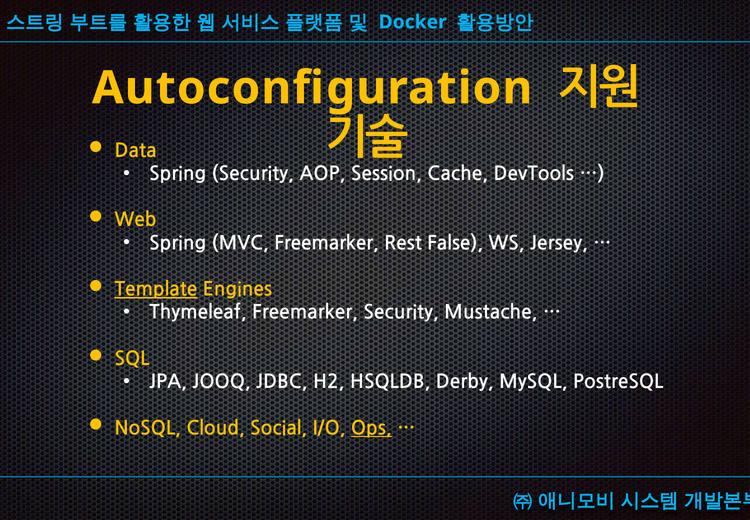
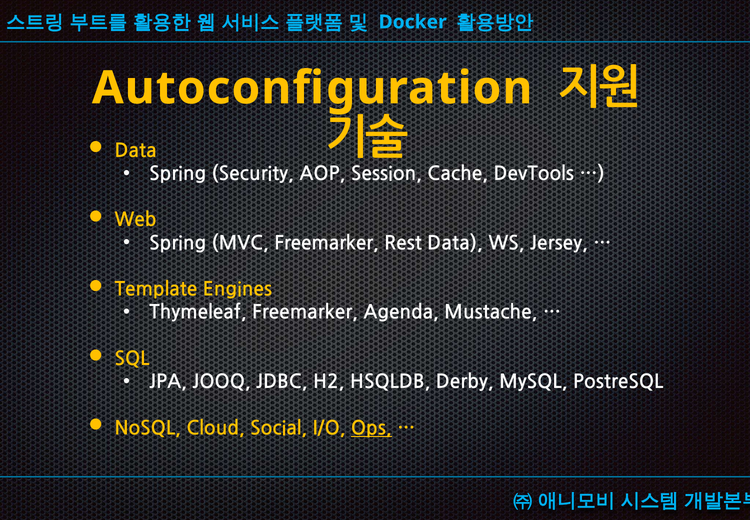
Rest False: False -> Data (455, 243)
Template underline: present -> none (156, 289)
Freemarker Security: Security -> Agenda (401, 312)
